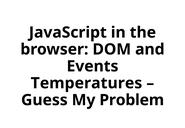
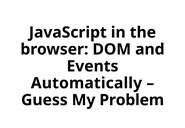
Temperatures: Temperatures -> Automatically (86, 83)
